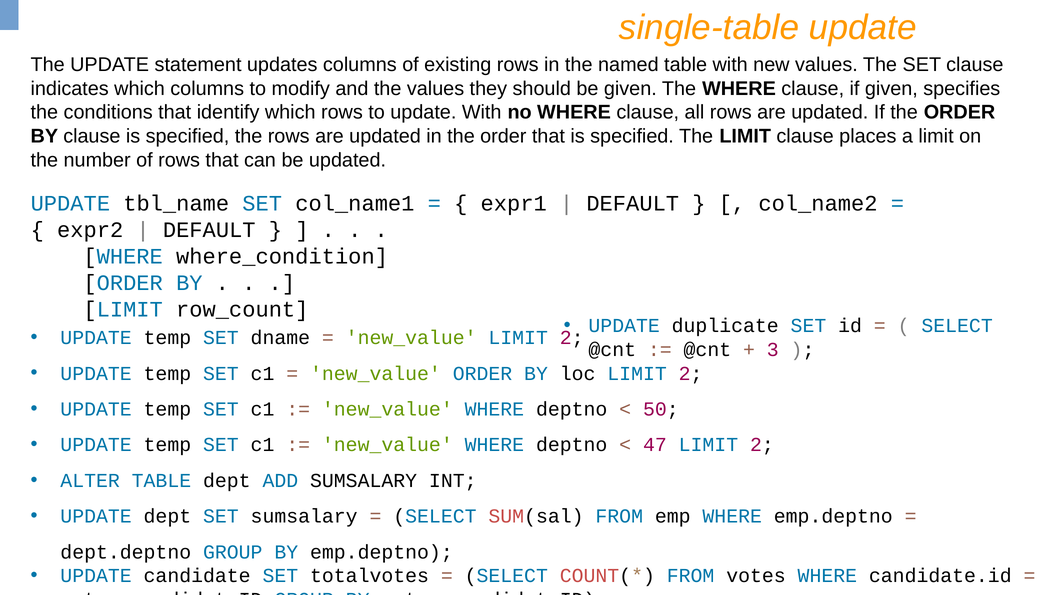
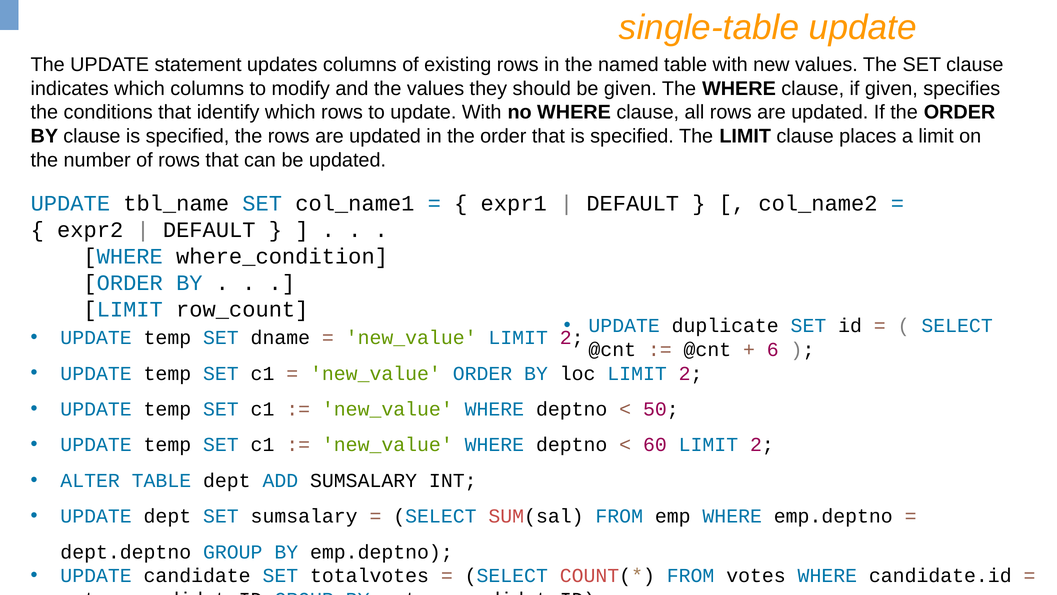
3: 3 -> 6 (773, 349)
47: 47 -> 60 (655, 445)
